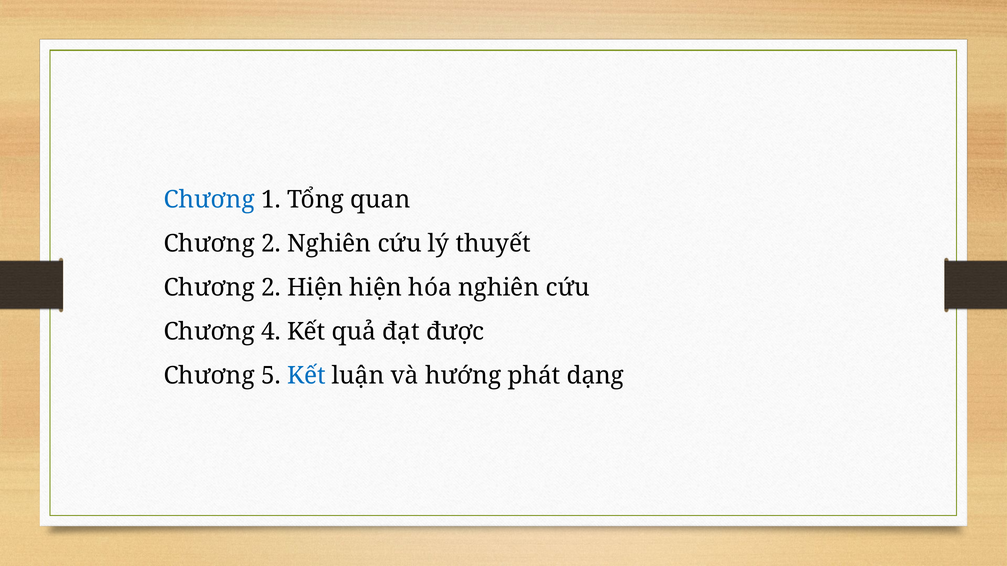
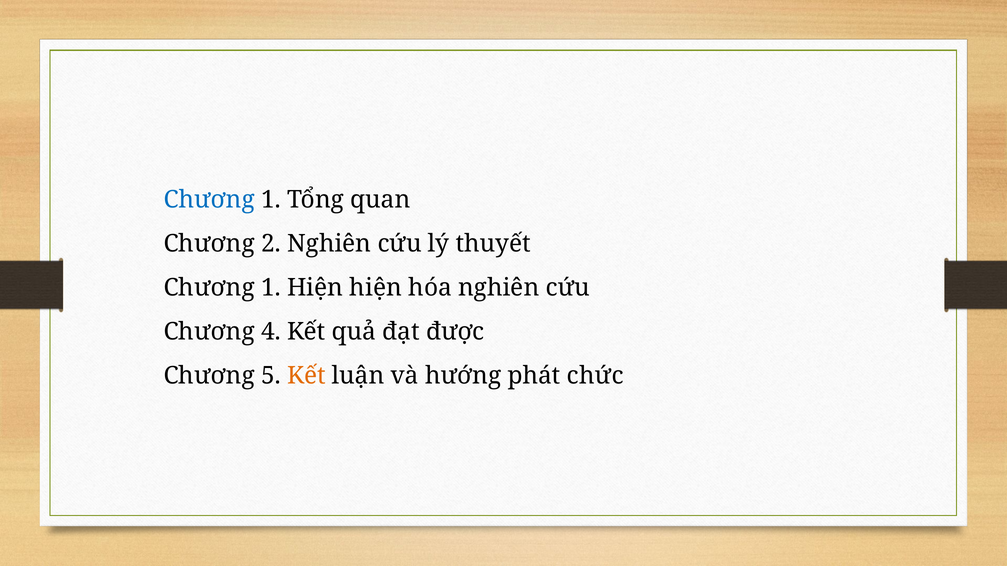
2: 2 -> 1 (271, 288)
Kết colour: blue -> orange (306, 376)
dạng: dạng -> chức (595, 376)
